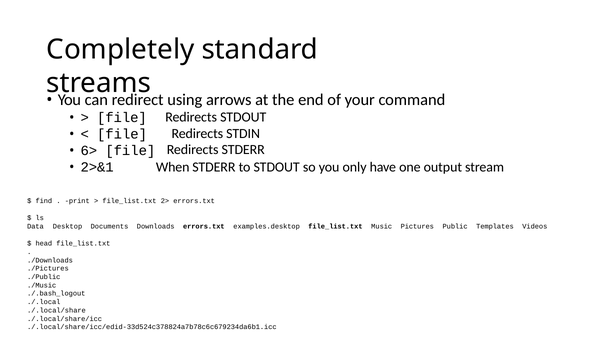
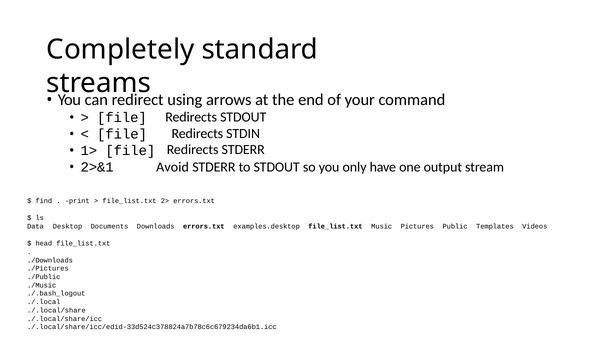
6>: 6> -> 1> (89, 151)
When: When -> Avoid (173, 167)
